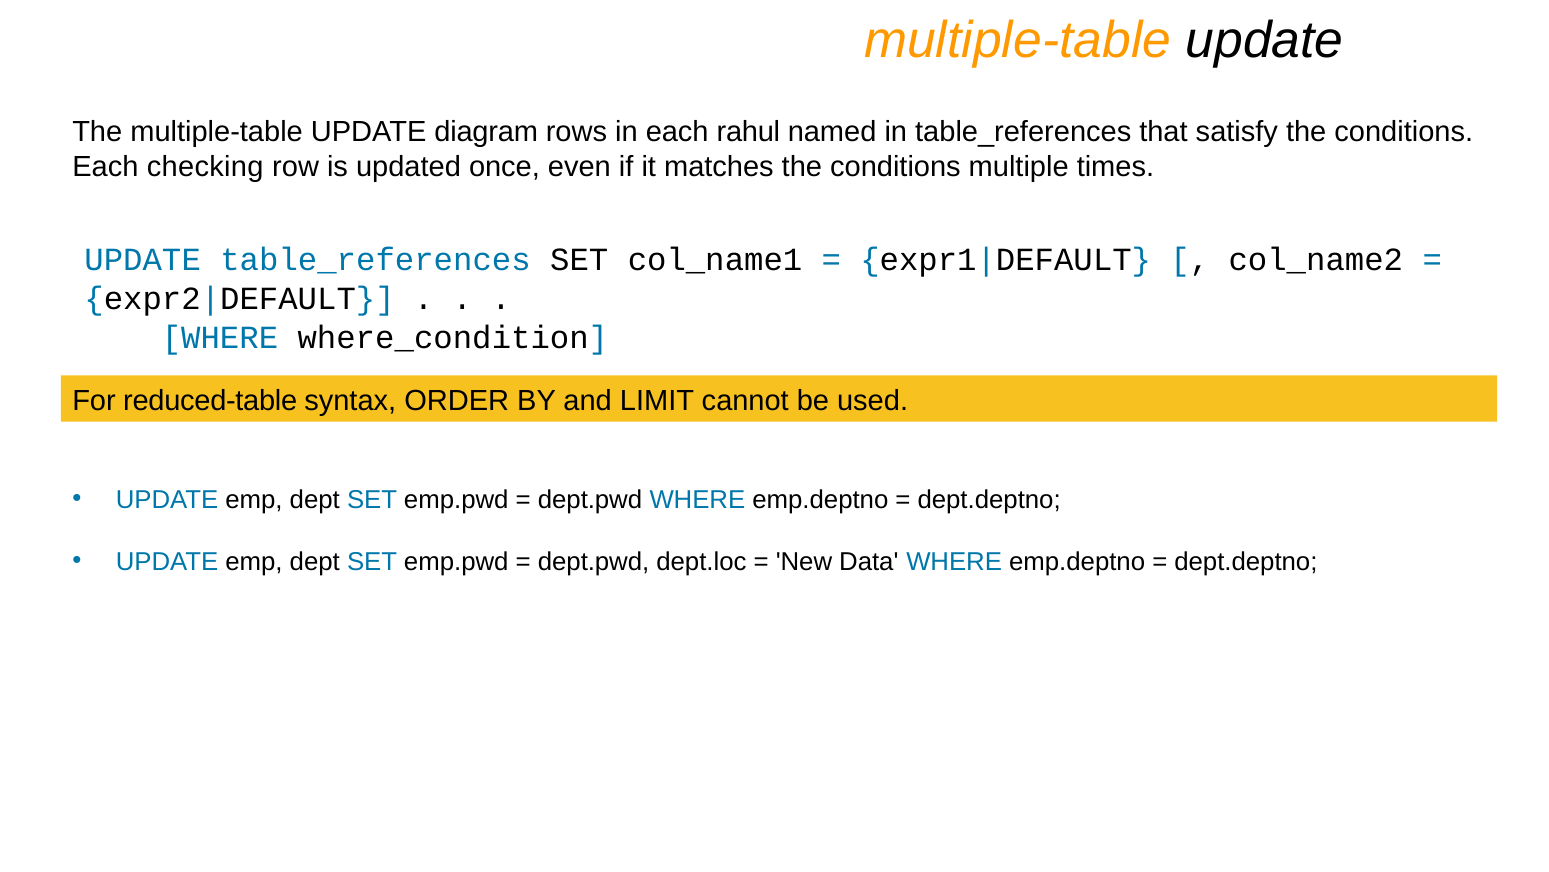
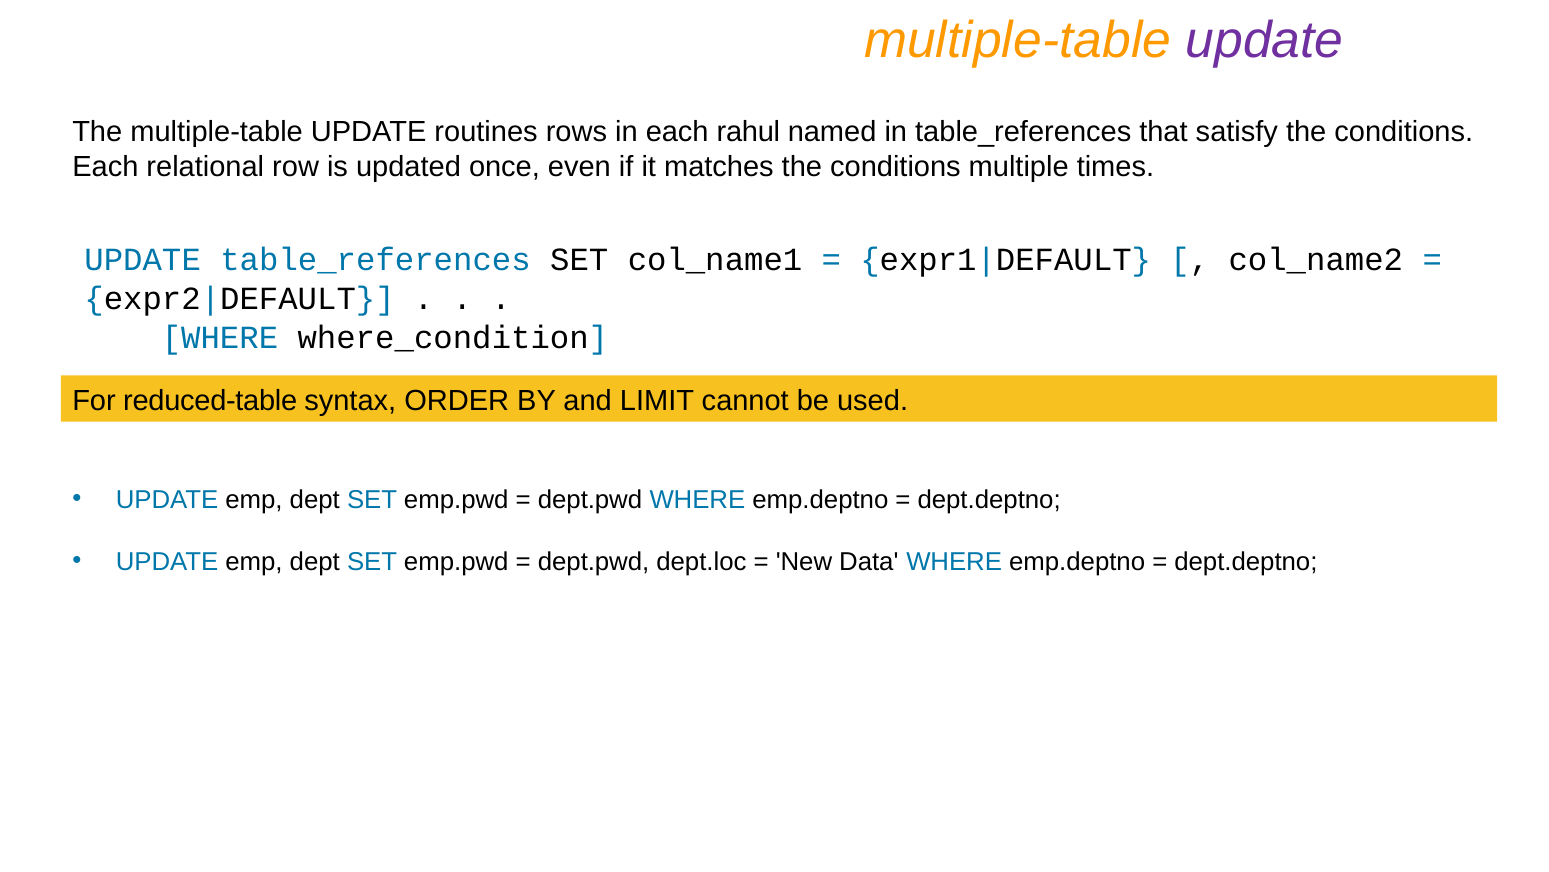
update colour: black -> purple (1265, 40)
diagram: diagram -> routines (486, 132)
checking: checking -> relational (205, 166)
